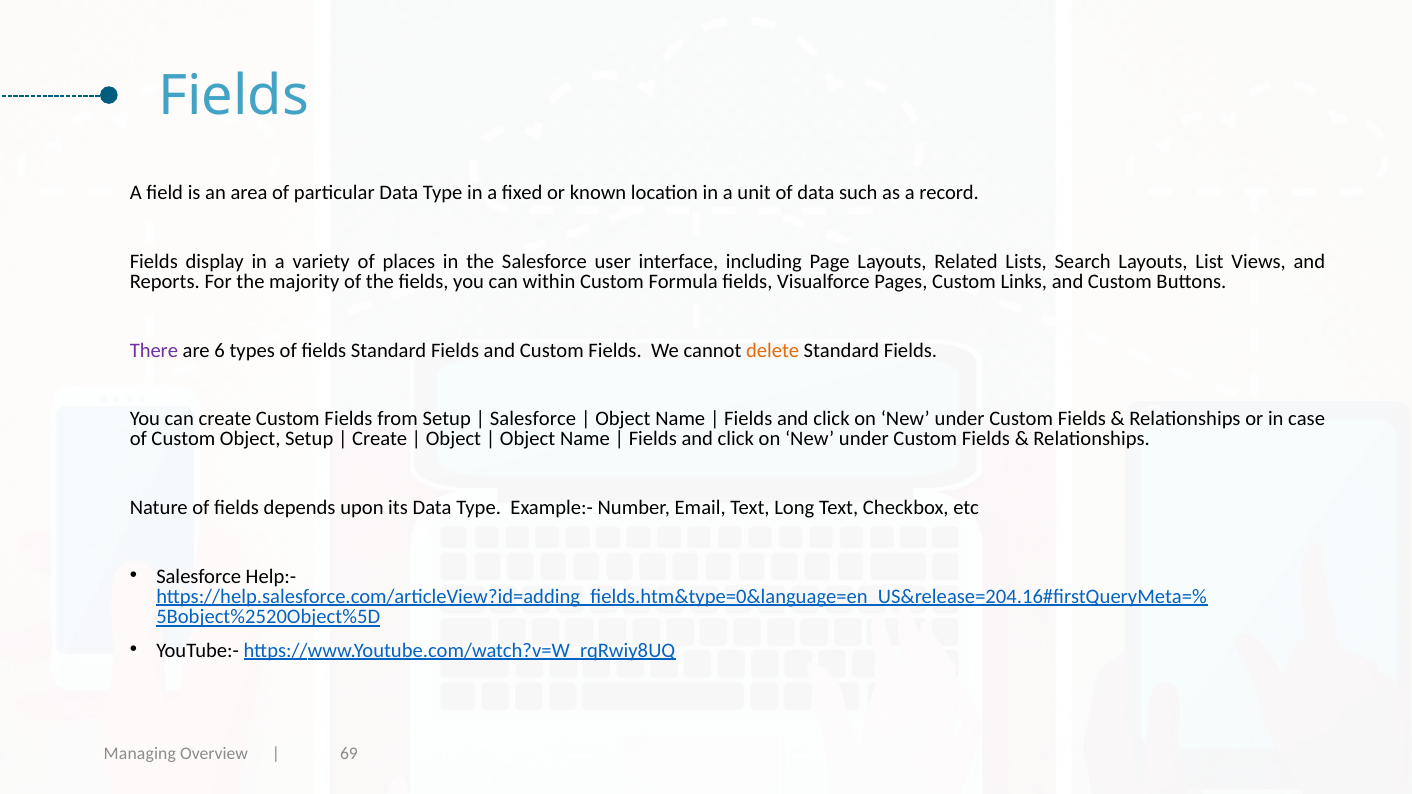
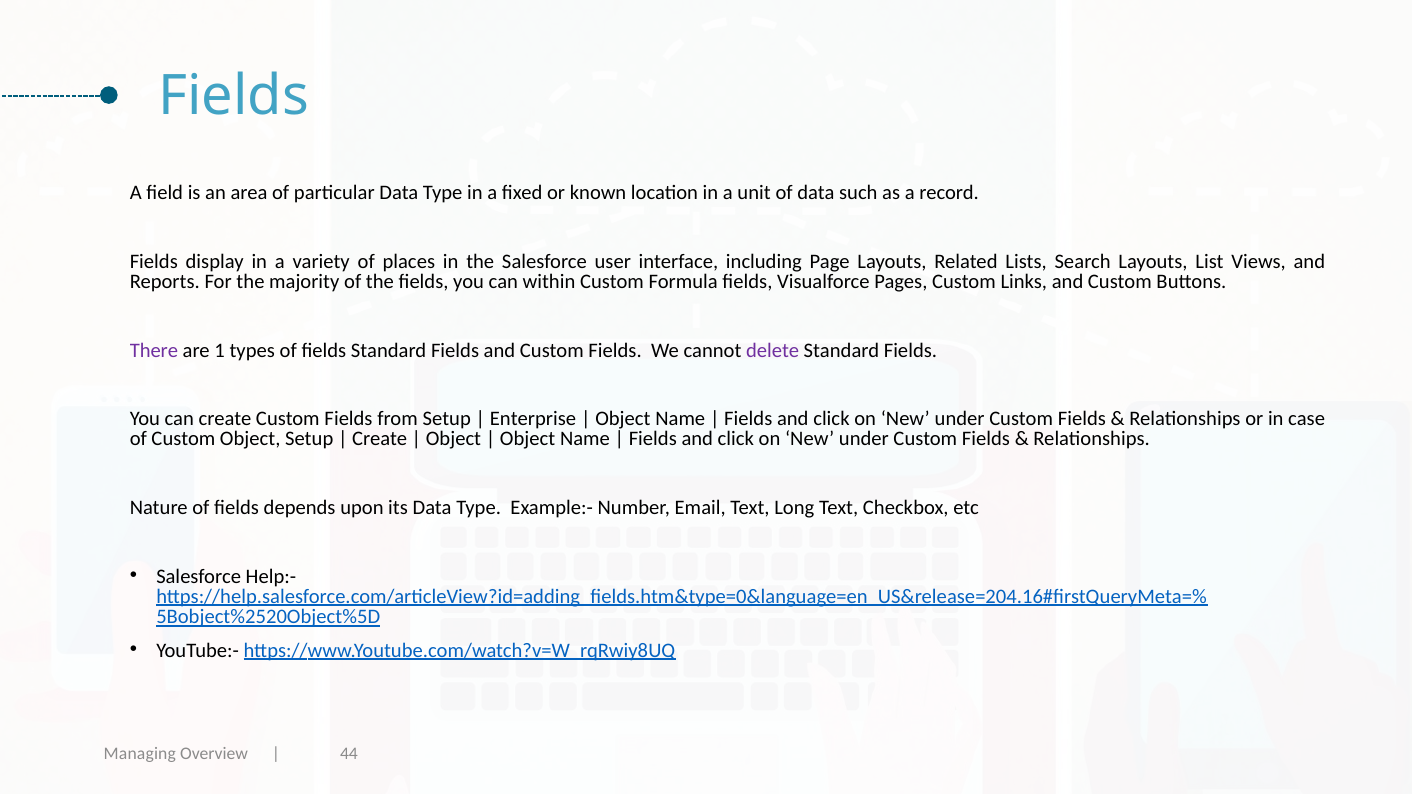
6: 6 -> 1 (220, 350)
delete colour: orange -> purple (773, 350)
Salesforce: Salesforce -> Enterprise (533, 419)
69: 69 -> 44 (349, 753)
